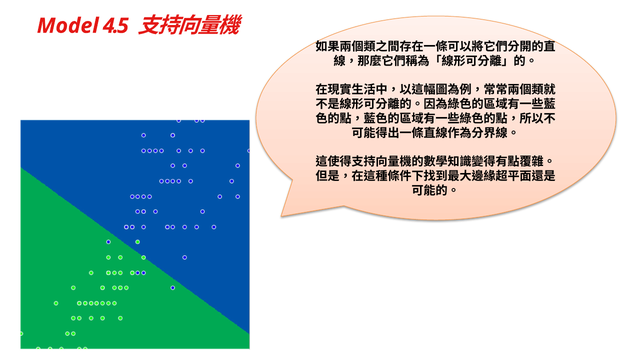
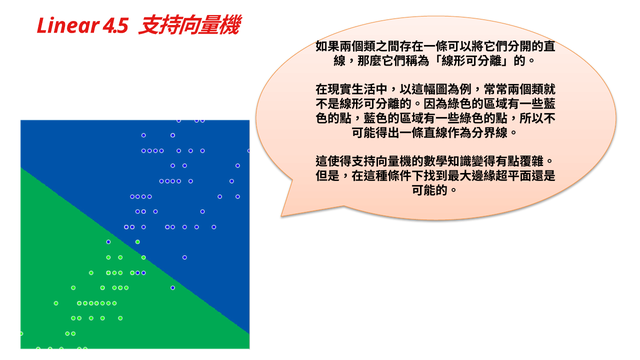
Model: Model -> Linear (68, 26)
